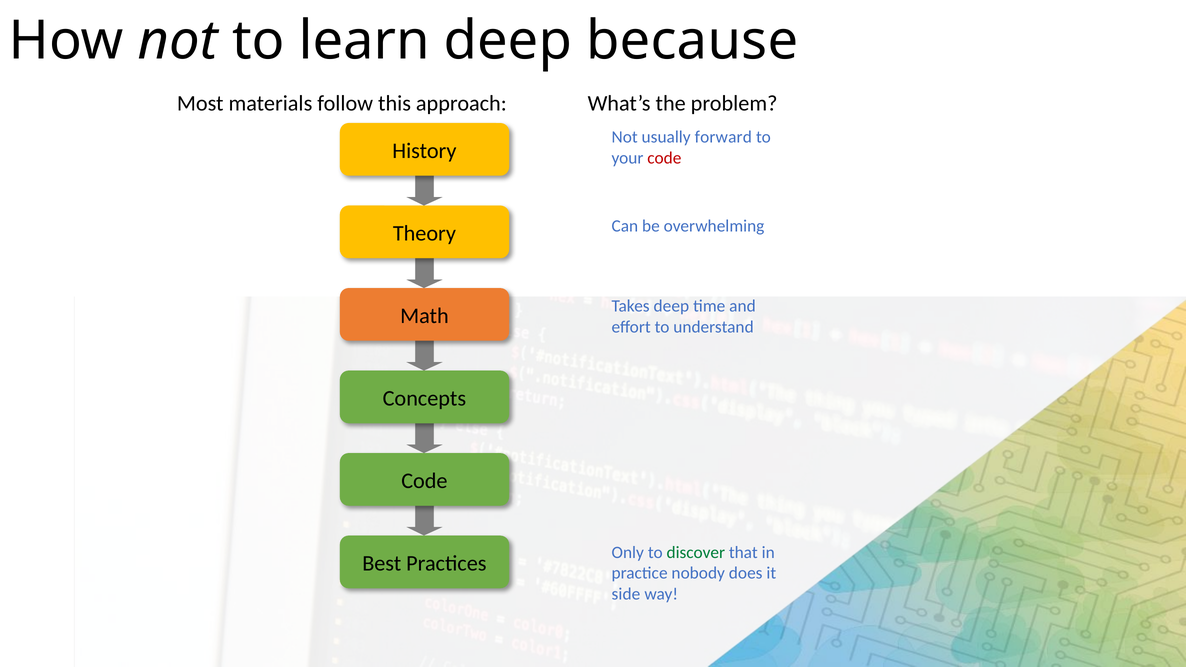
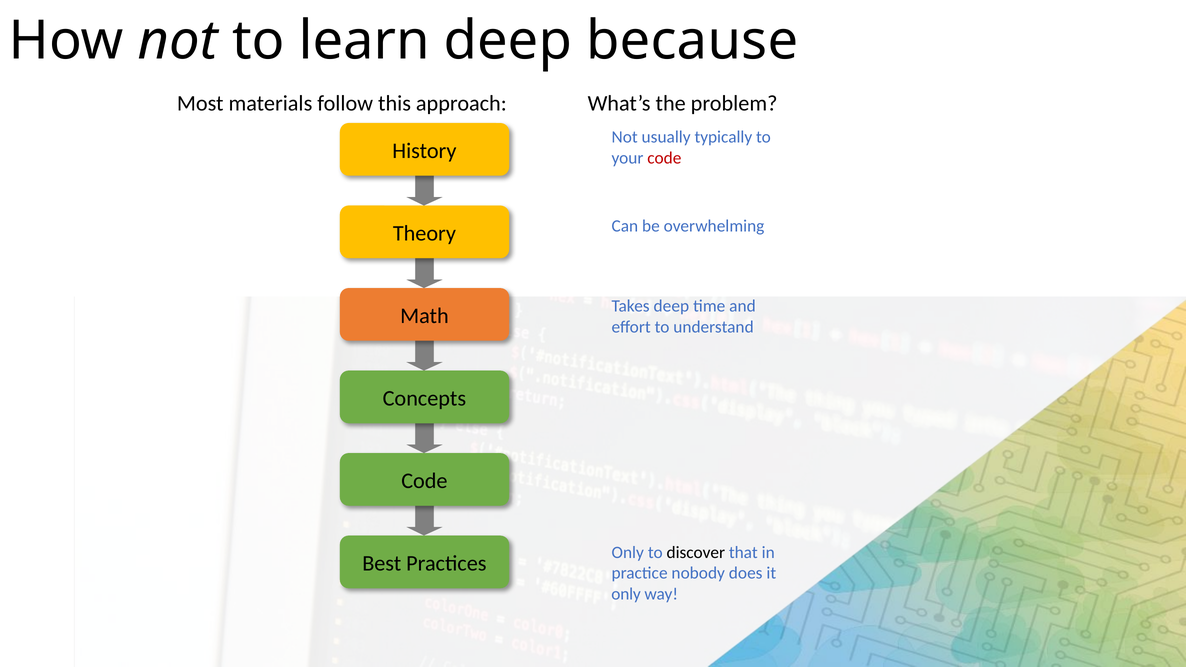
forward: forward -> typically (723, 137)
discover colour: green -> black (696, 553)
side: side -> only (626, 594)
